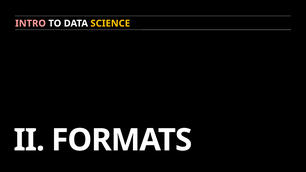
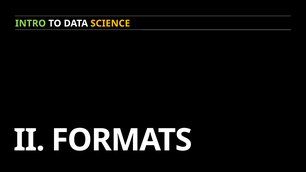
INTRO colour: pink -> light green (31, 23)
